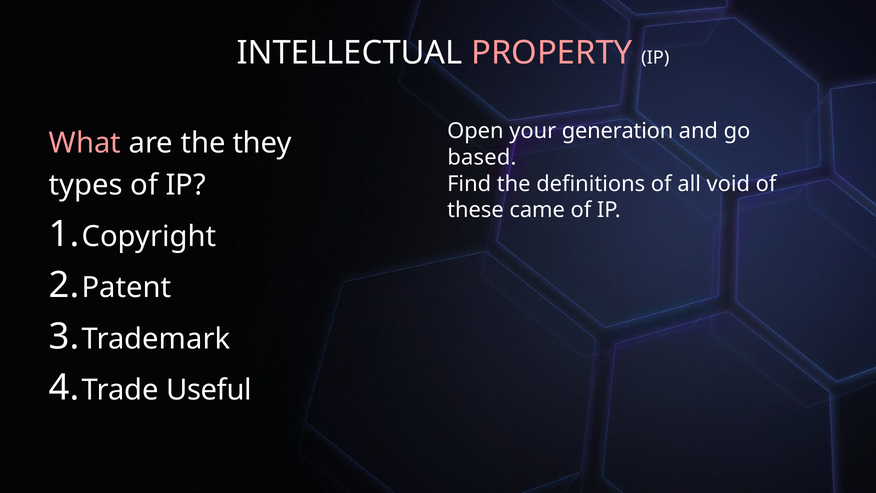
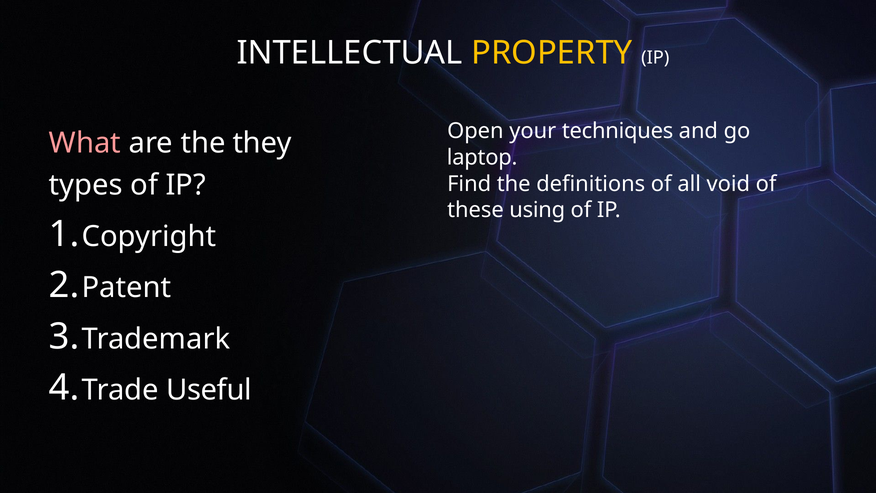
PROPERTY colour: pink -> yellow (552, 53)
generation: generation -> techniques (618, 131)
based: based -> laptop (482, 157)
came: came -> using (537, 210)
